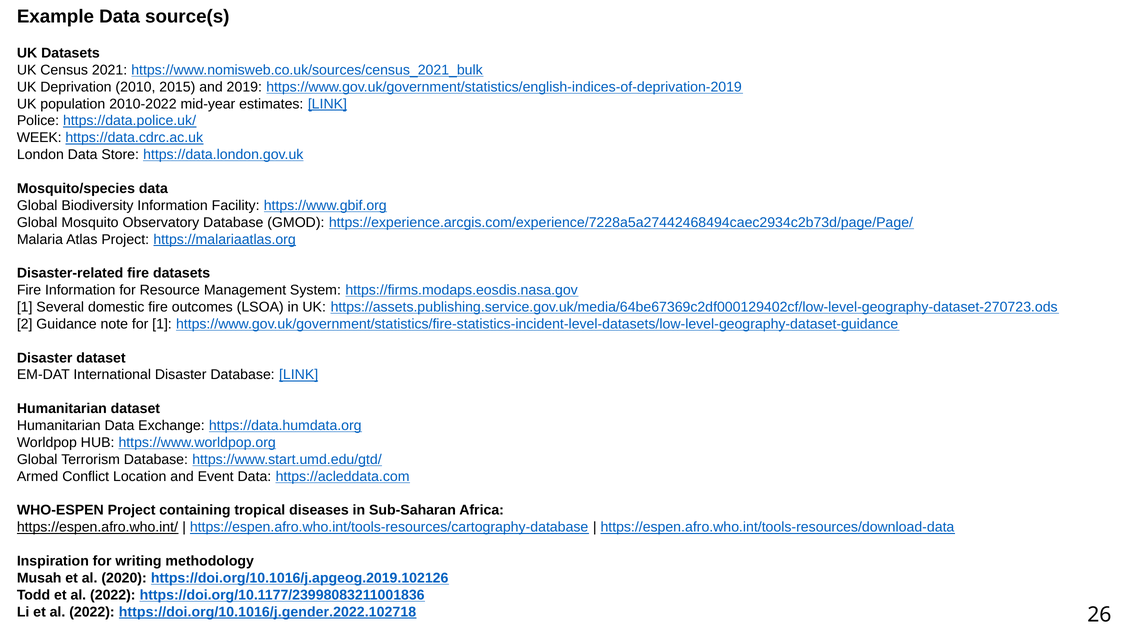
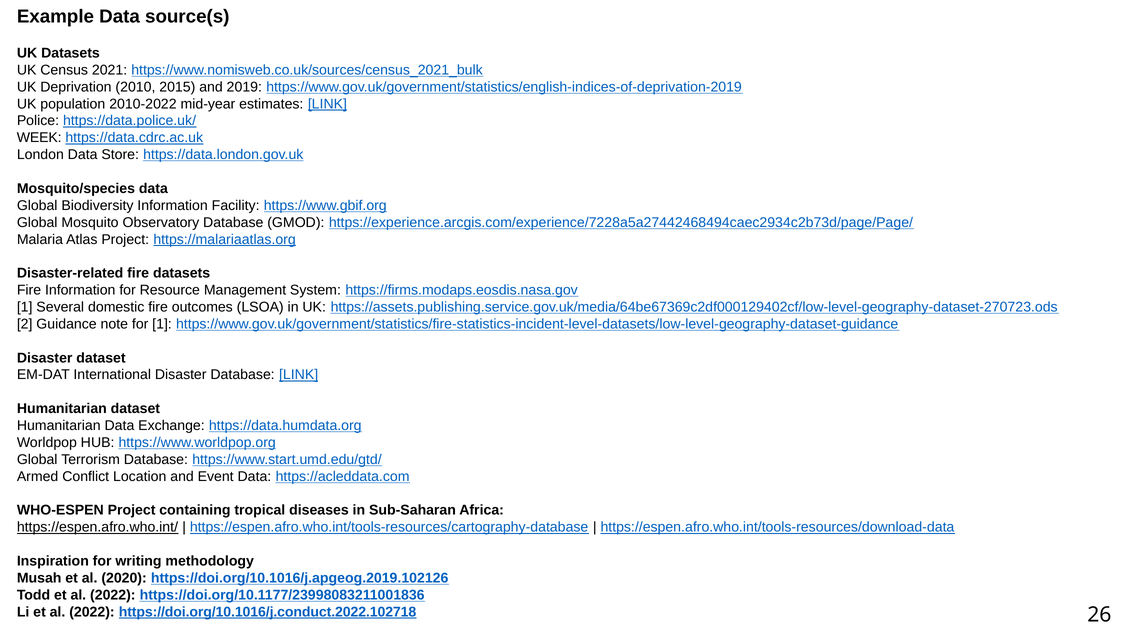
https://doi.org/10.1016/j.gender.2022.102718: https://doi.org/10.1016/j.gender.2022.102718 -> https://doi.org/10.1016/j.conduct.2022.102718 (268, 612)
